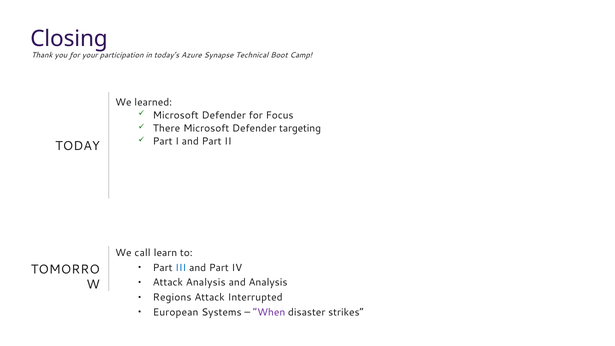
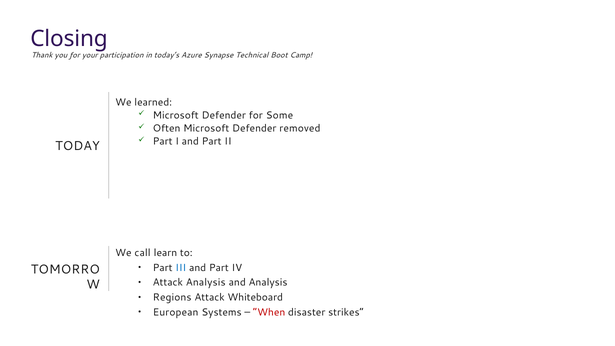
Focus: Focus -> Some (279, 115)
There: There -> Often (167, 128)
targeting: targeting -> removed (300, 128)
Interrupted: Interrupted -> Whiteboard (255, 297)
When colour: purple -> red (269, 312)
